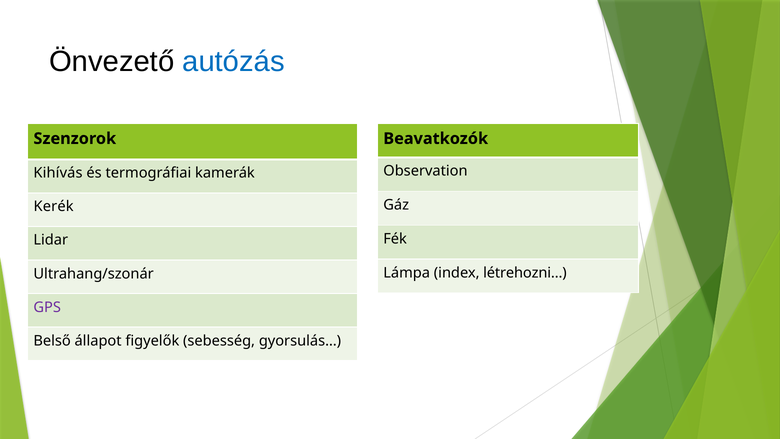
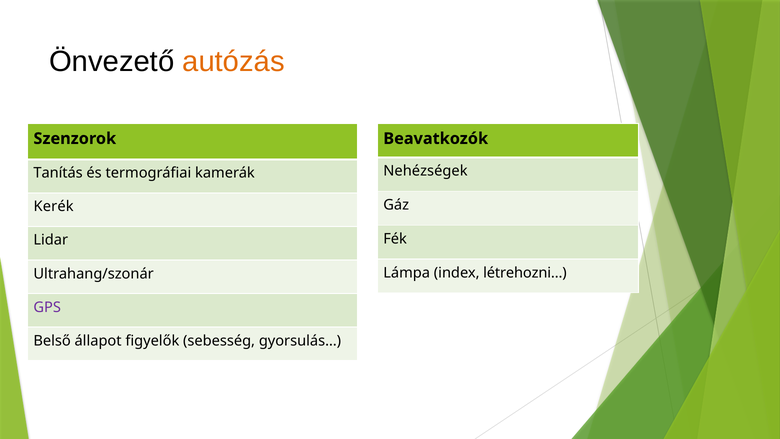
autózás colour: blue -> orange (234, 62)
Observation: Observation -> Nehézségek (425, 171)
Kihívás: Kihívás -> Tanítás (58, 173)
